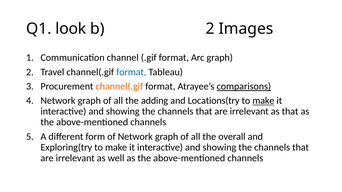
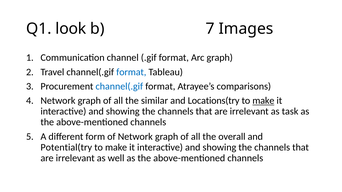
b 2: 2 -> 7 (210, 29)
channel(.gif colour: orange -> blue (119, 87)
comparisons underline: present -> none (244, 87)
adding: adding -> similar (155, 101)
as that: that -> task (290, 112)
Exploring(try: Exploring(try -> Potential(try (66, 148)
